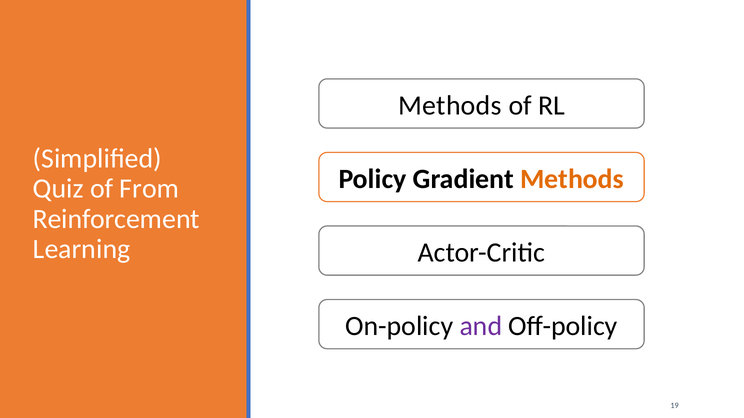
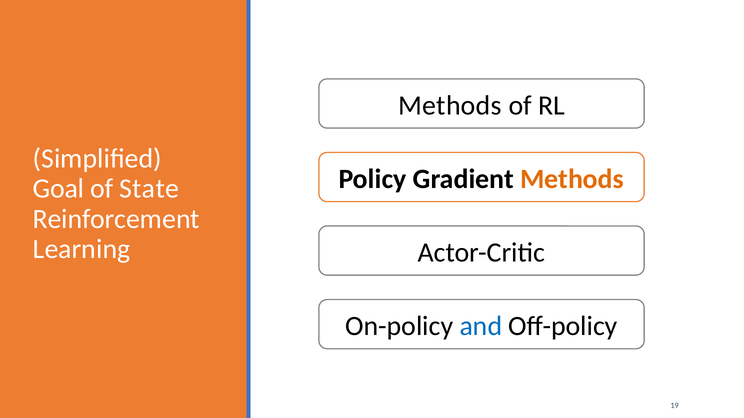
Quiz: Quiz -> Goal (58, 189)
From: From -> State (149, 189)
and colour: purple -> blue (481, 326)
